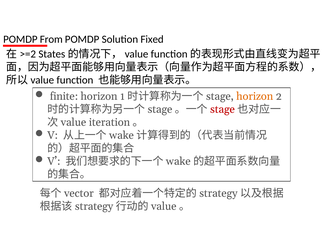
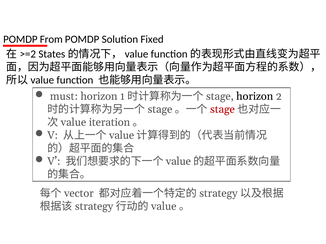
finite: finite -> must (64, 96)
horizon colour: orange -> black (255, 96)
wake: wake -> value (122, 136)
wake: wake -> value (178, 162)
